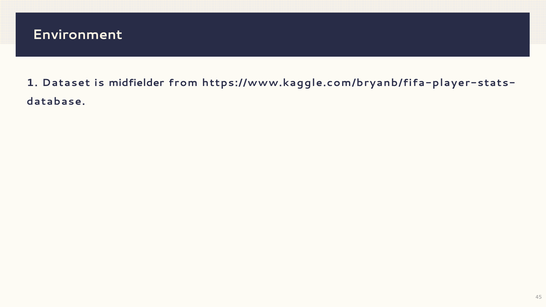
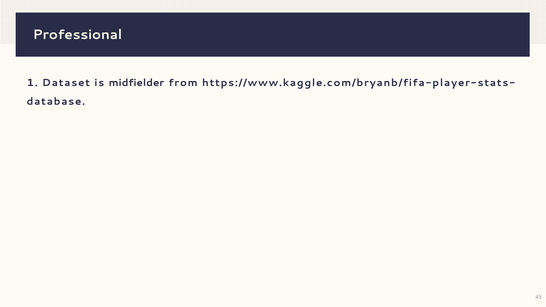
Environment: Environment -> Professional (77, 35)
